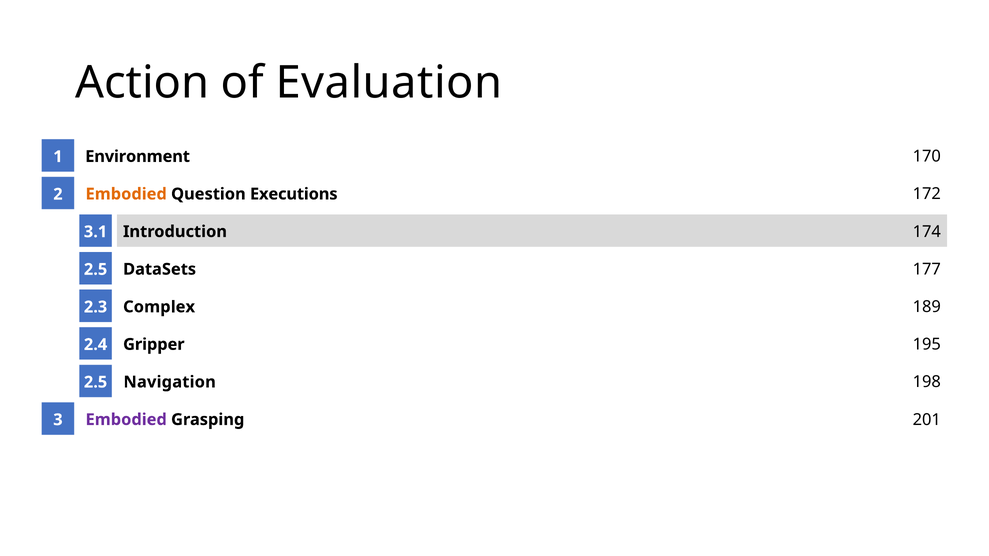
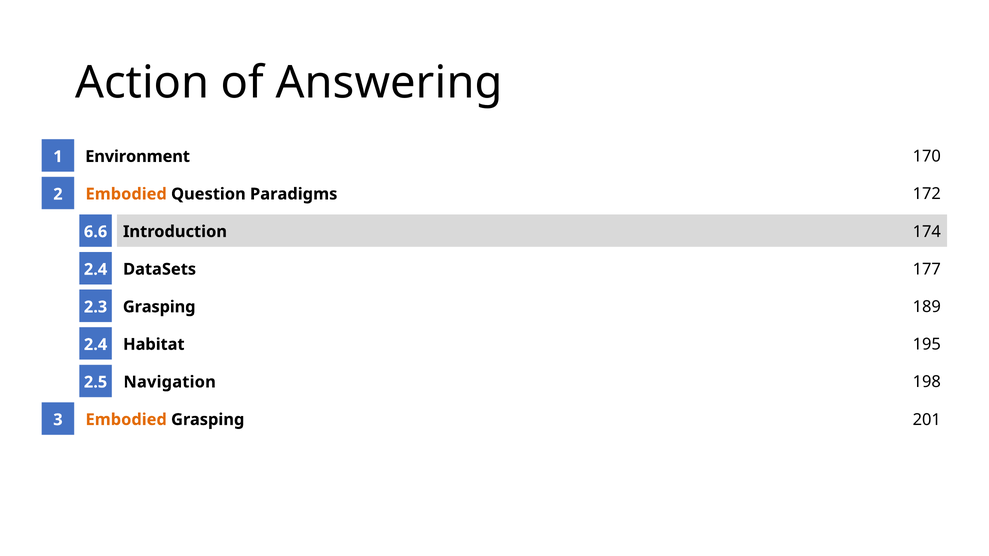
Evaluation: Evaluation -> Answering (389, 83)
Executions: Executions -> Paradigms (294, 194)
3.1: 3.1 -> 6.6 (96, 232)
2.5: 2.5 -> 2.4 (96, 270)
Complex: Complex -> Grasping (159, 307)
Gripper: Gripper -> Habitat (154, 345)
Embodied colour: purple -> orange (126, 420)
